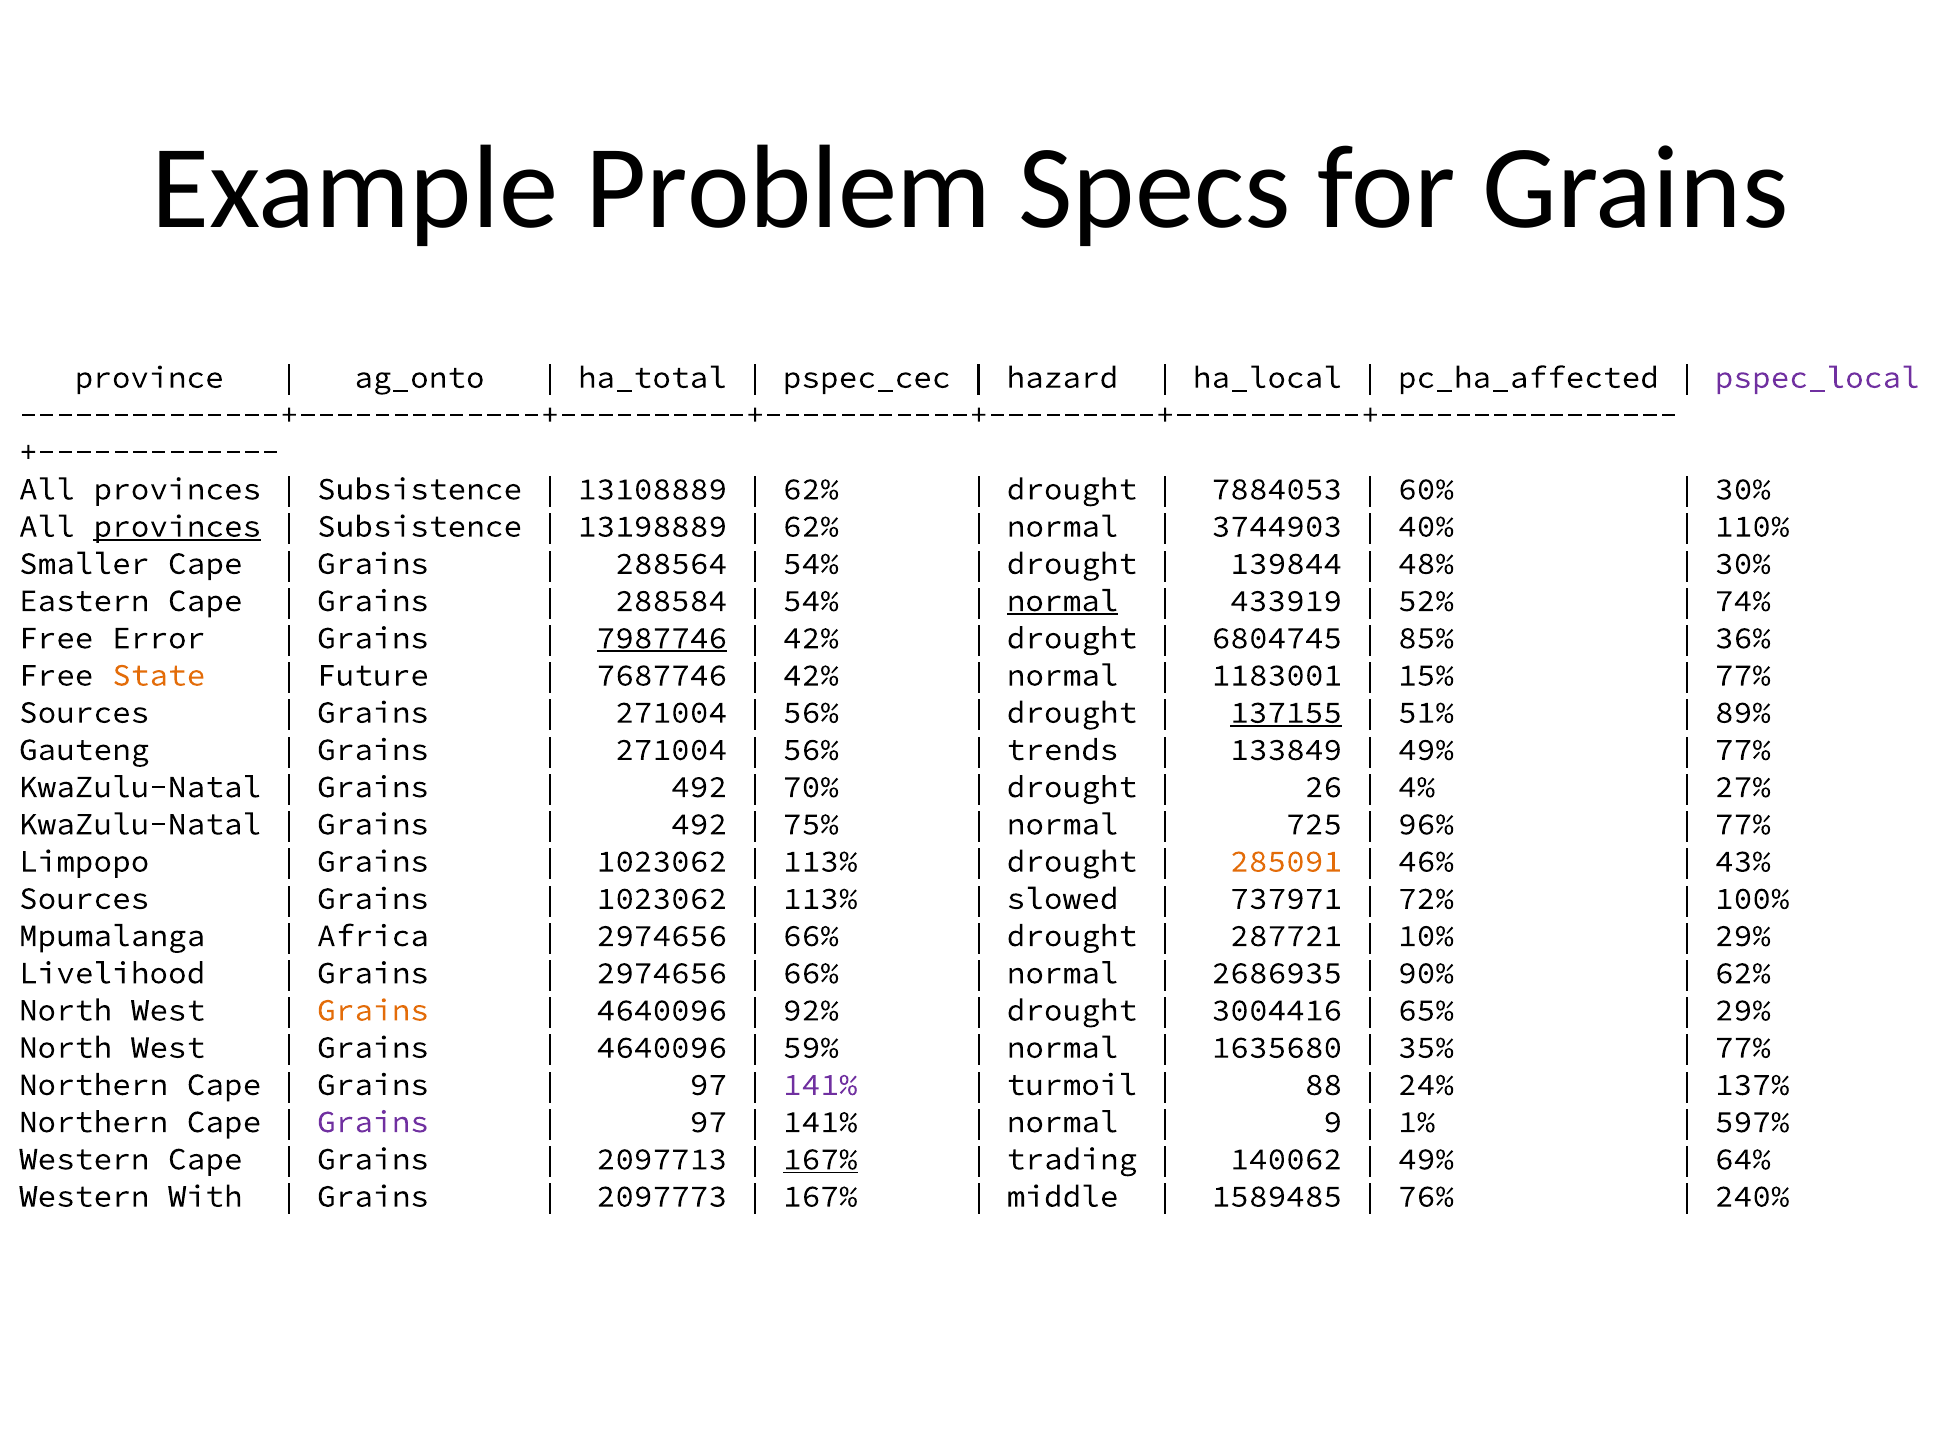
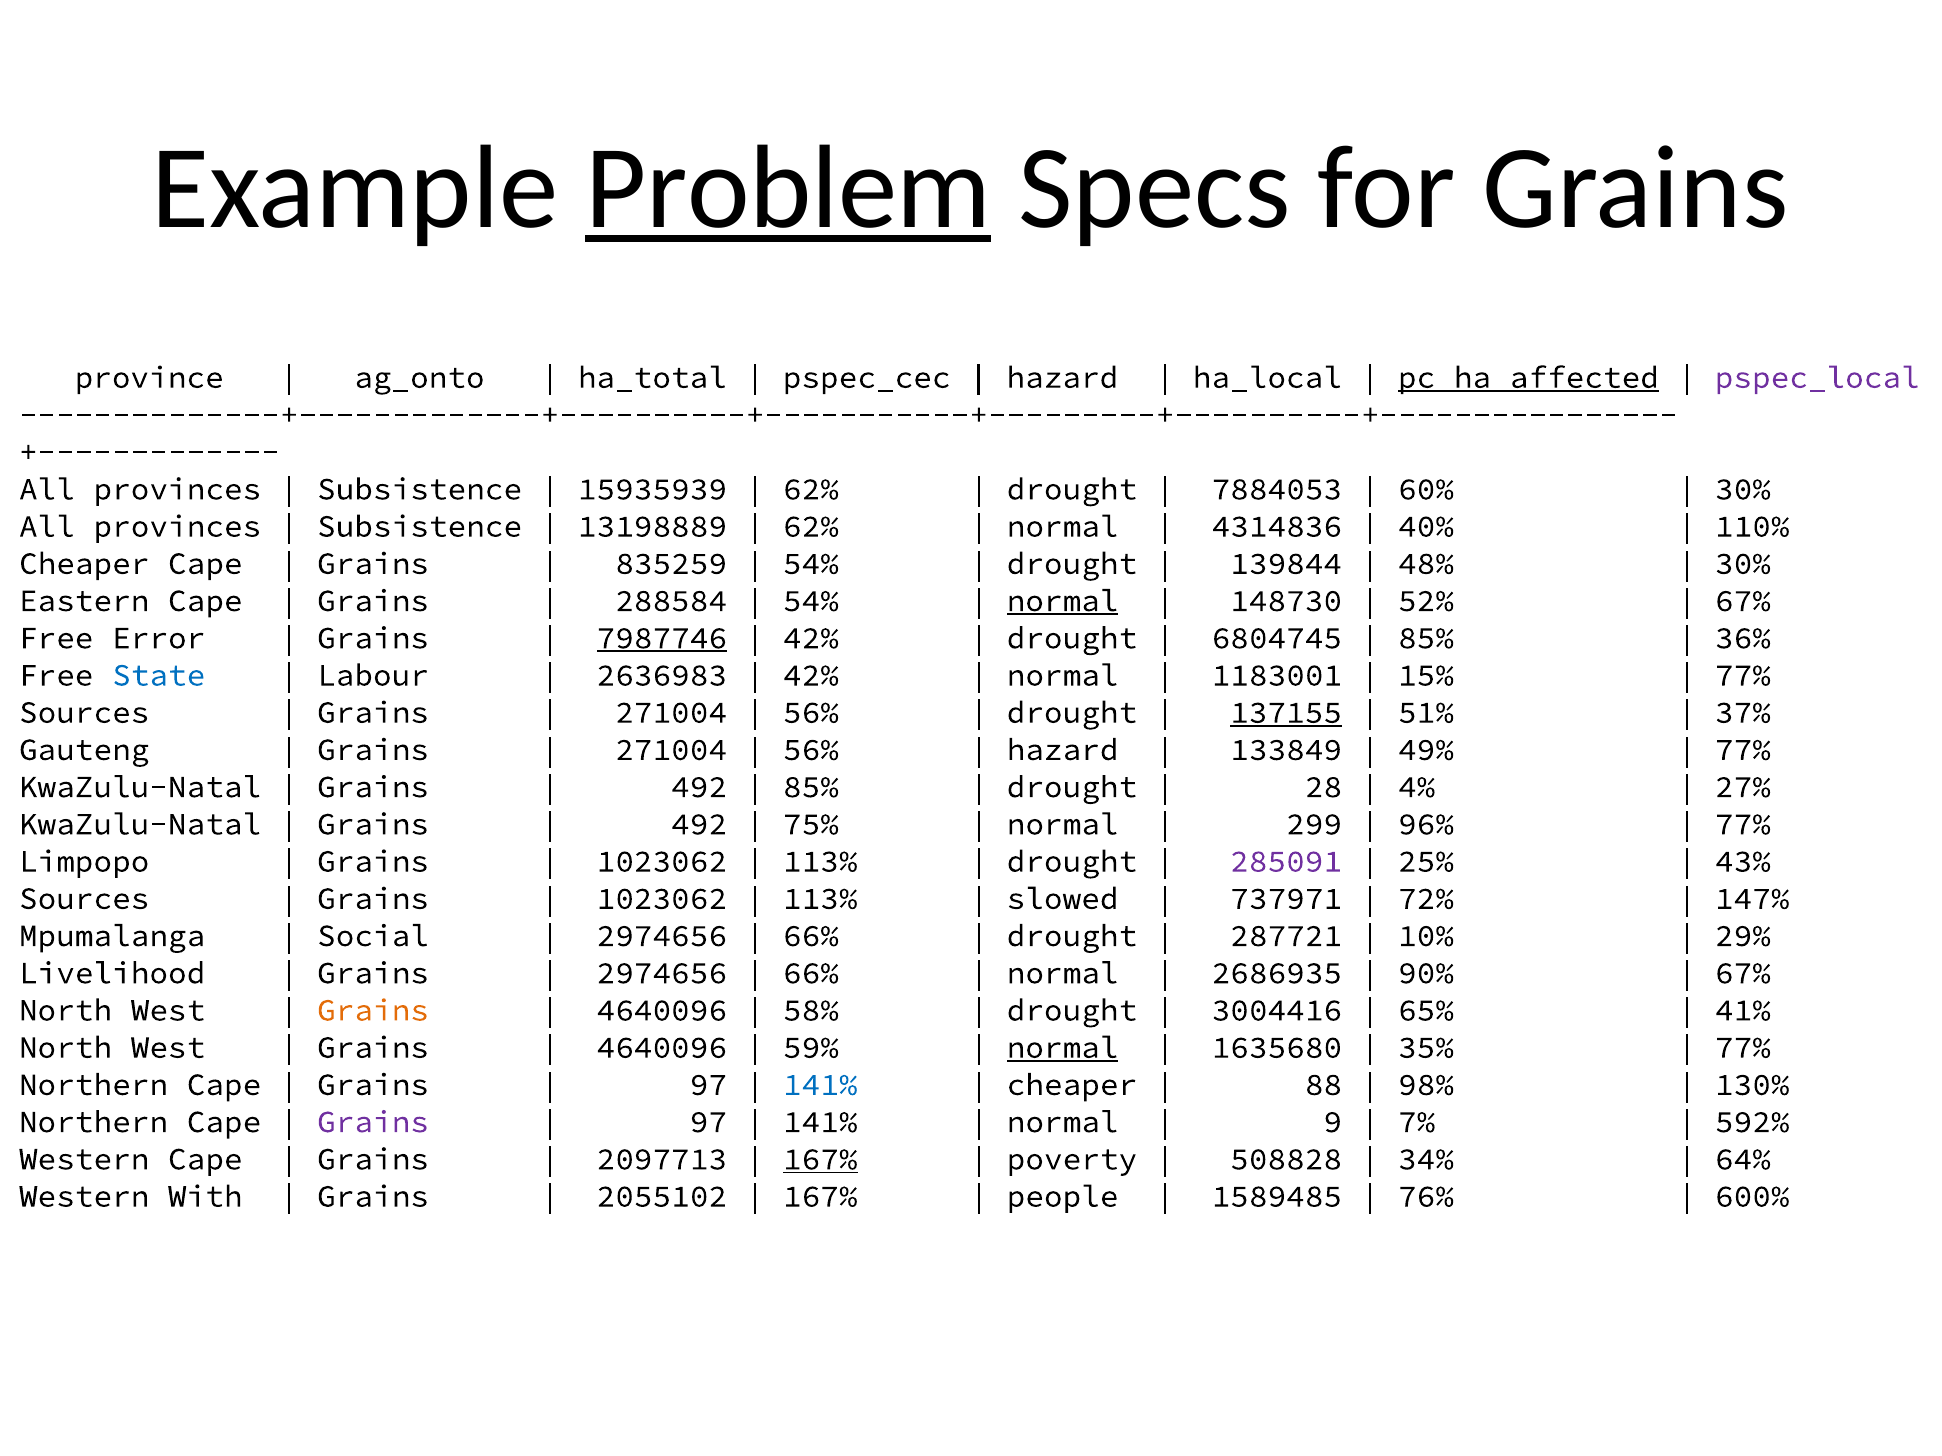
Problem underline: none -> present (788, 188)
pc_ha_affected underline: none -> present (1528, 378)
13108889: 13108889 -> 15935939 (653, 489)
provinces underline: present -> none (177, 527)
3744903: 3744903 -> 4314836 (1277, 527)
Smaller: Smaller -> Cheaper (84, 564)
288564: 288564 -> 835259 (671, 564)
433919: 433919 -> 148730 (1286, 601)
74%: 74% -> 67% (1743, 601)
State colour: orange -> blue (159, 675)
Future: Future -> Labour (373, 675)
7687746: 7687746 -> 2636983 (662, 675)
89%: 89% -> 37% (1743, 713)
trends: trends -> hazard (1063, 750)
70%: 70% -> 85% (811, 787)
26: 26 -> 28 (1324, 787)
725: 725 -> 299 (1314, 824)
285091 colour: orange -> purple (1286, 862)
46%: 46% -> 25% (1426, 862)
100%: 100% -> 147% (1752, 899)
Africa: Africa -> Social (373, 936)
62%: 62% -> 67% (1743, 973)
92%: 92% -> 58% (811, 1011)
29%: 29% -> 41% (1743, 1011)
normal underline: none -> present (1063, 1048)
141% colour: purple -> blue (820, 1085)
turmoil: turmoil -> cheaper (1072, 1085)
24%: 24% -> 98% (1426, 1085)
137%: 137% -> 130% (1752, 1085)
1%: 1% -> 7% (1417, 1122)
597%: 597% -> 592% (1752, 1122)
trading: trading -> poverty (1072, 1160)
140062: 140062 -> 508828 (1286, 1160)
49%: 49% -> 34% (1426, 1160)
2097773: 2097773 -> 2055102 (662, 1197)
middle: middle -> people (1063, 1197)
240%: 240% -> 600% (1752, 1197)
